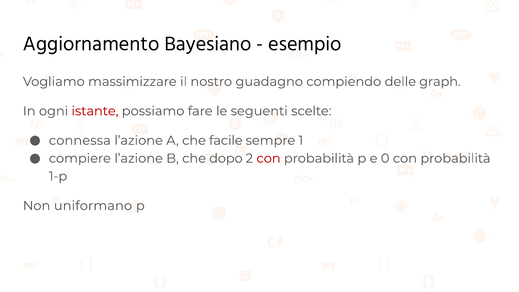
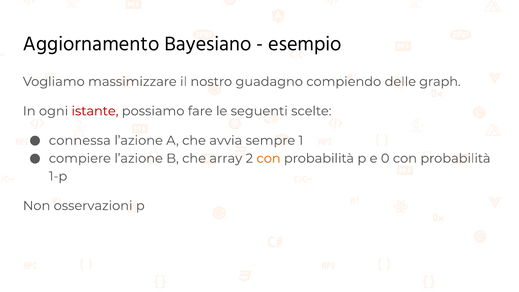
facile: facile -> avvia (226, 140)
dopo: dopo -> array (226, 158)
con colour: red -> orange (269, 158)
uniformano: uniformano -> osservazioni (93, 206)
